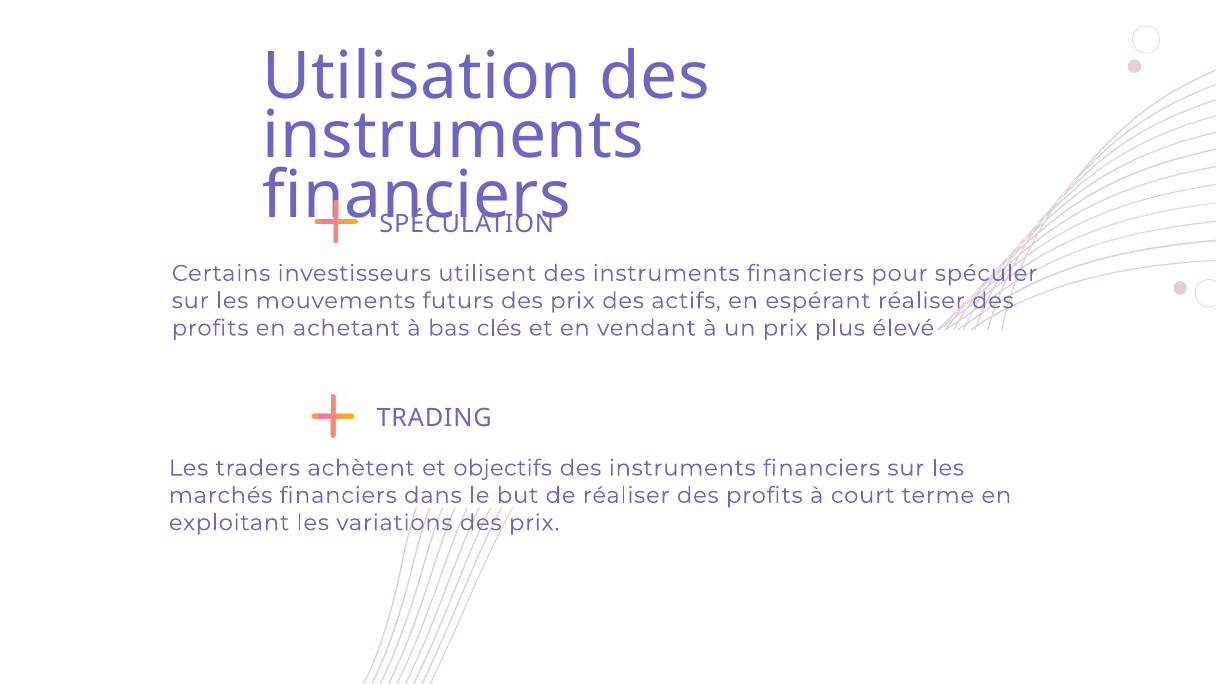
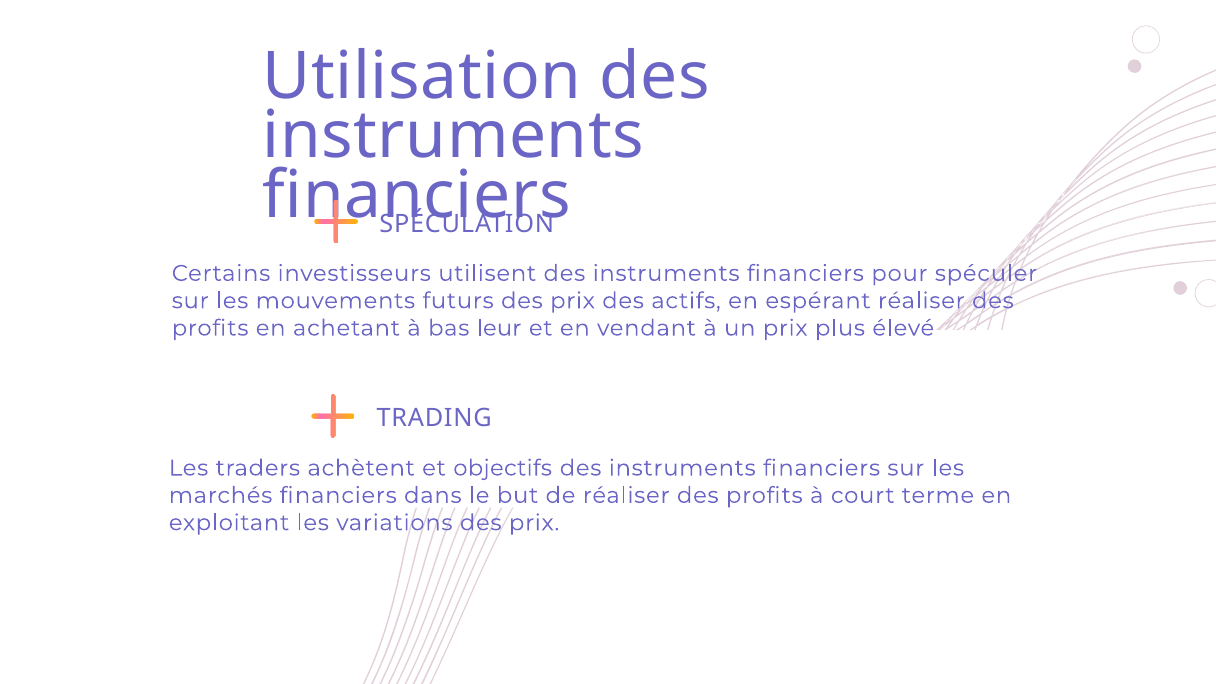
clés: clés -> leur (499, 328)
